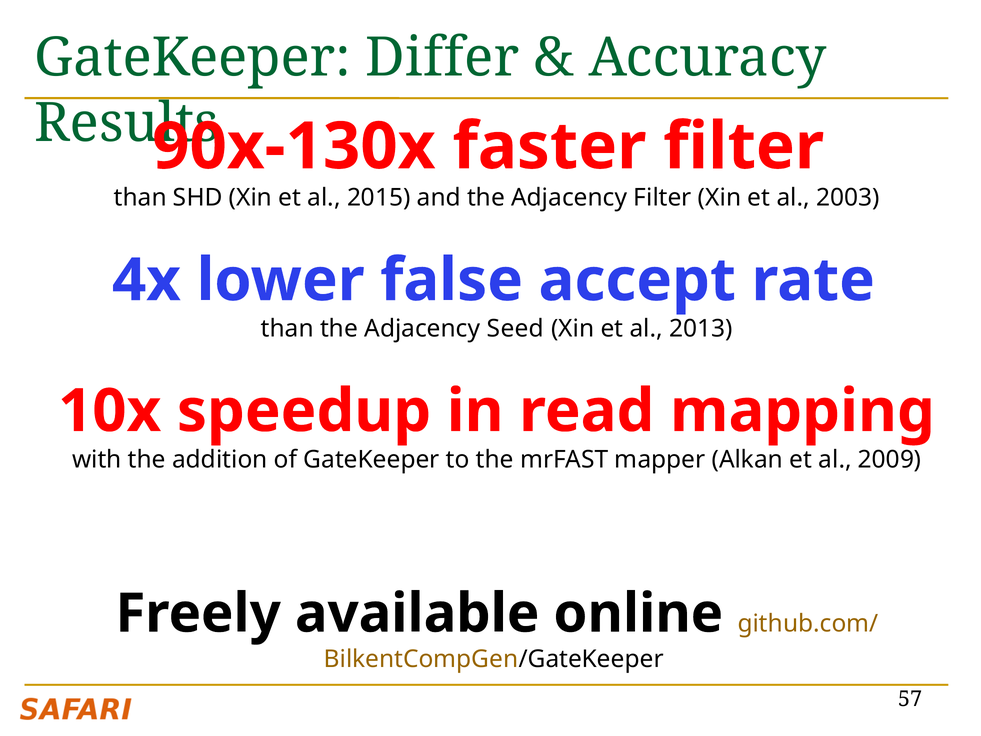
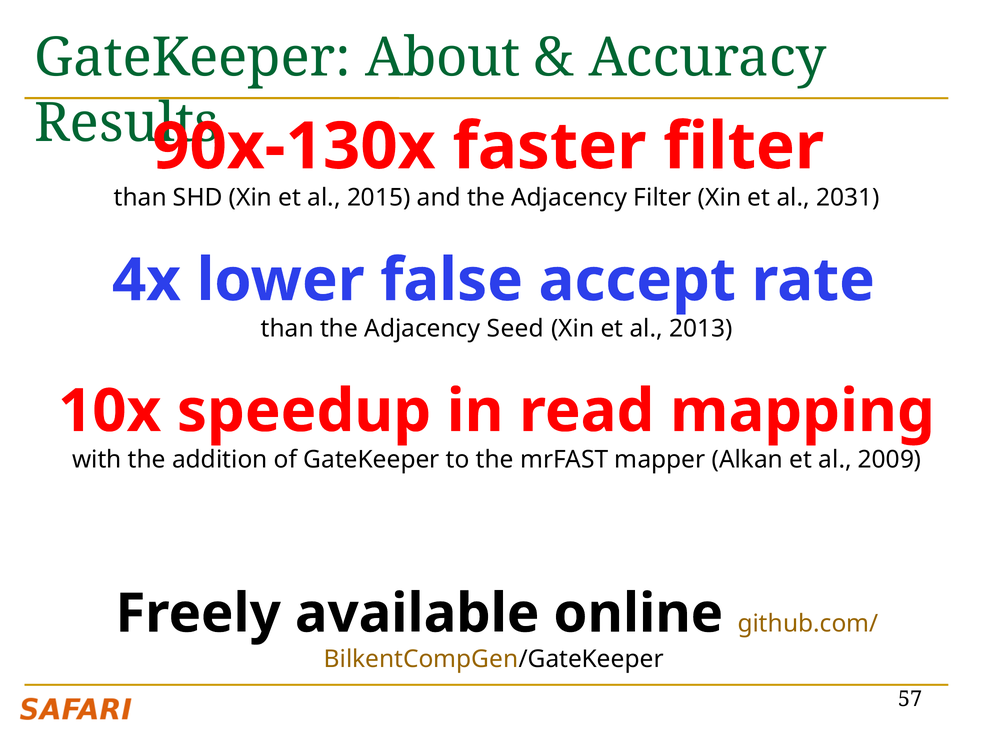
Differ: Differ -> About (443, 58)
2003: 2003 -> 2031 (848, 198)
